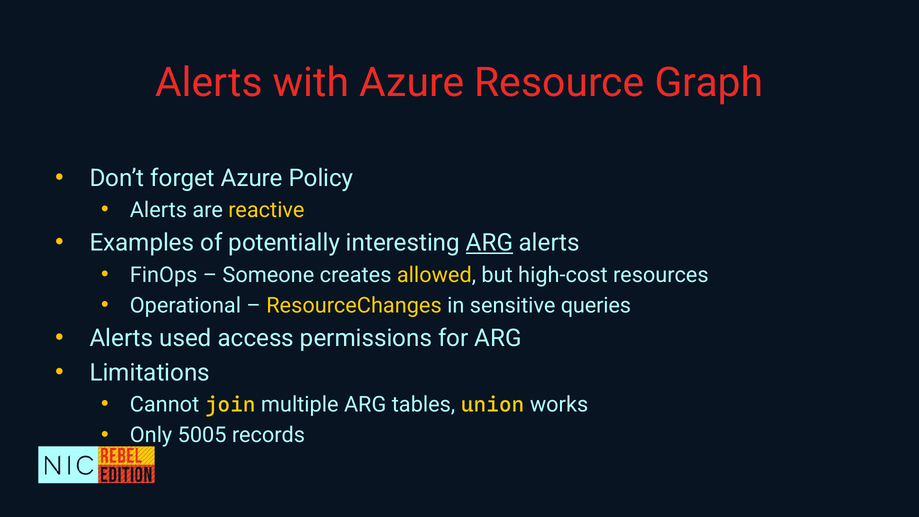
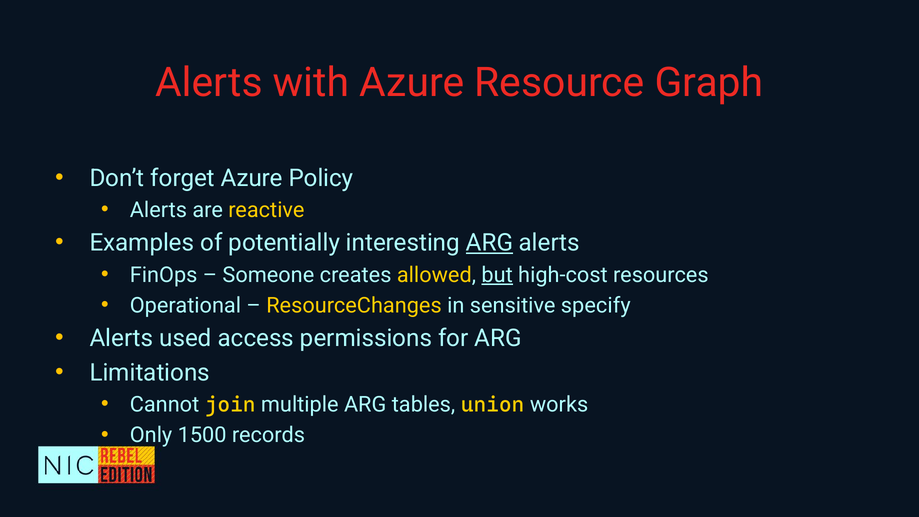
but underline: none -> present (497, 275)
queries: queries -> specify (596, 305)
5005: 5005 -> 1500 (202, 435)
